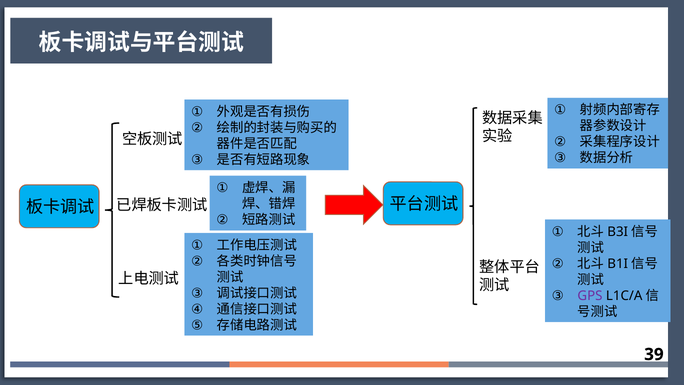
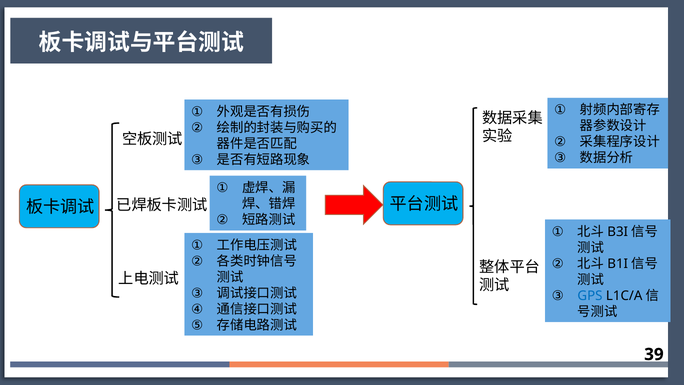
GPS colour: purple -> blue (590, 295)
